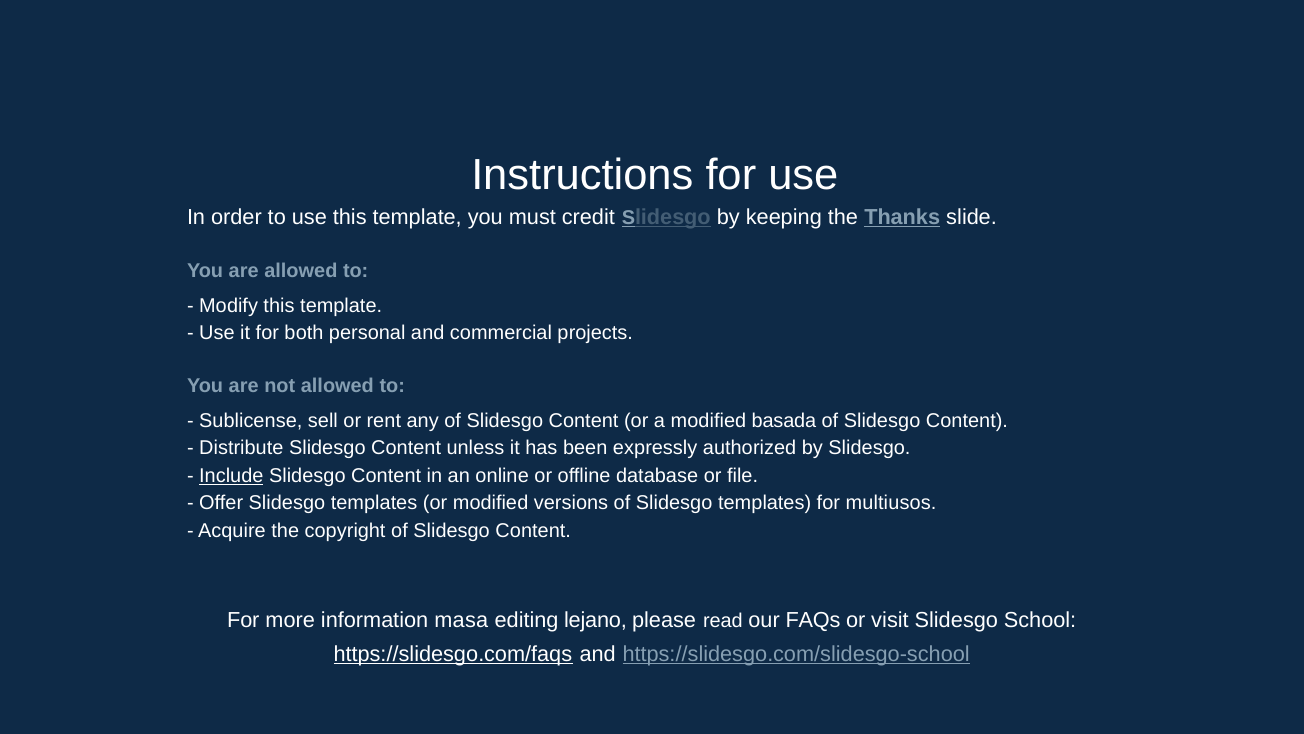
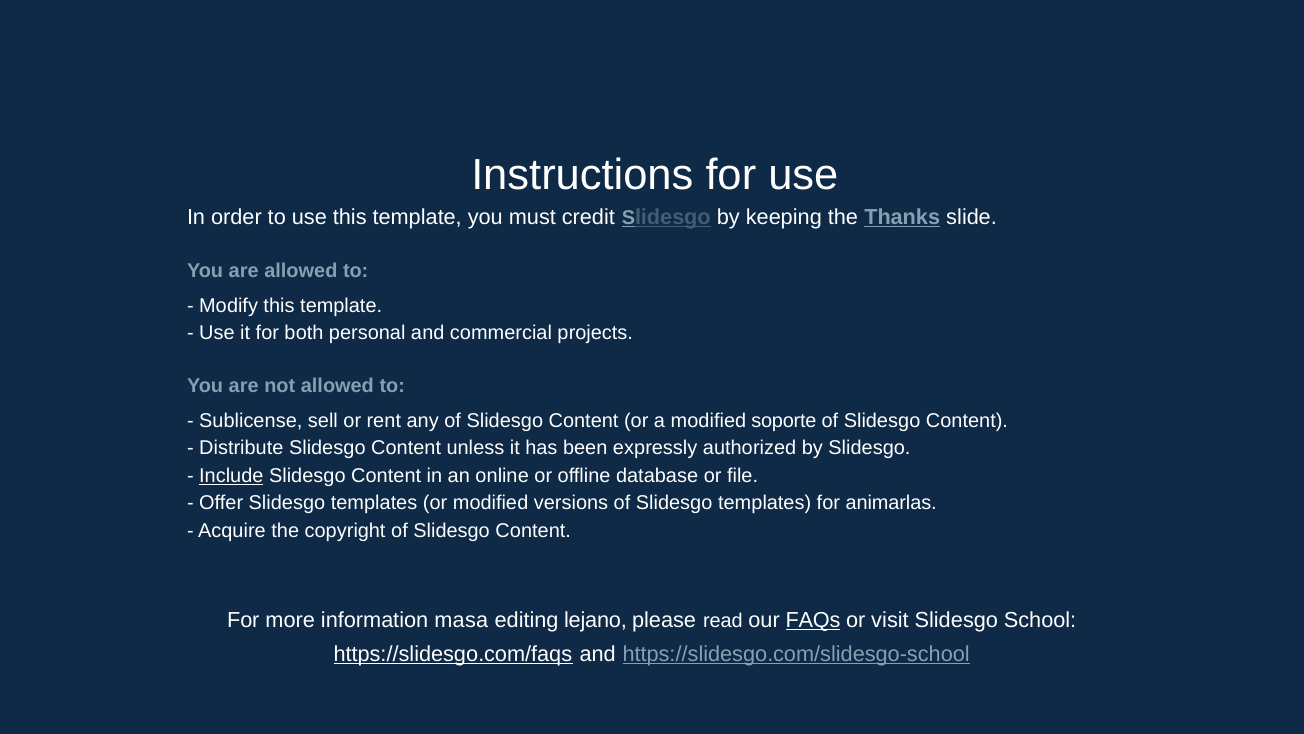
basada: basada -> soporte (784, 420)
multiusos: multiusos -> animarlas (891, 503)
FAQs underline: none -> present (813, 620)
